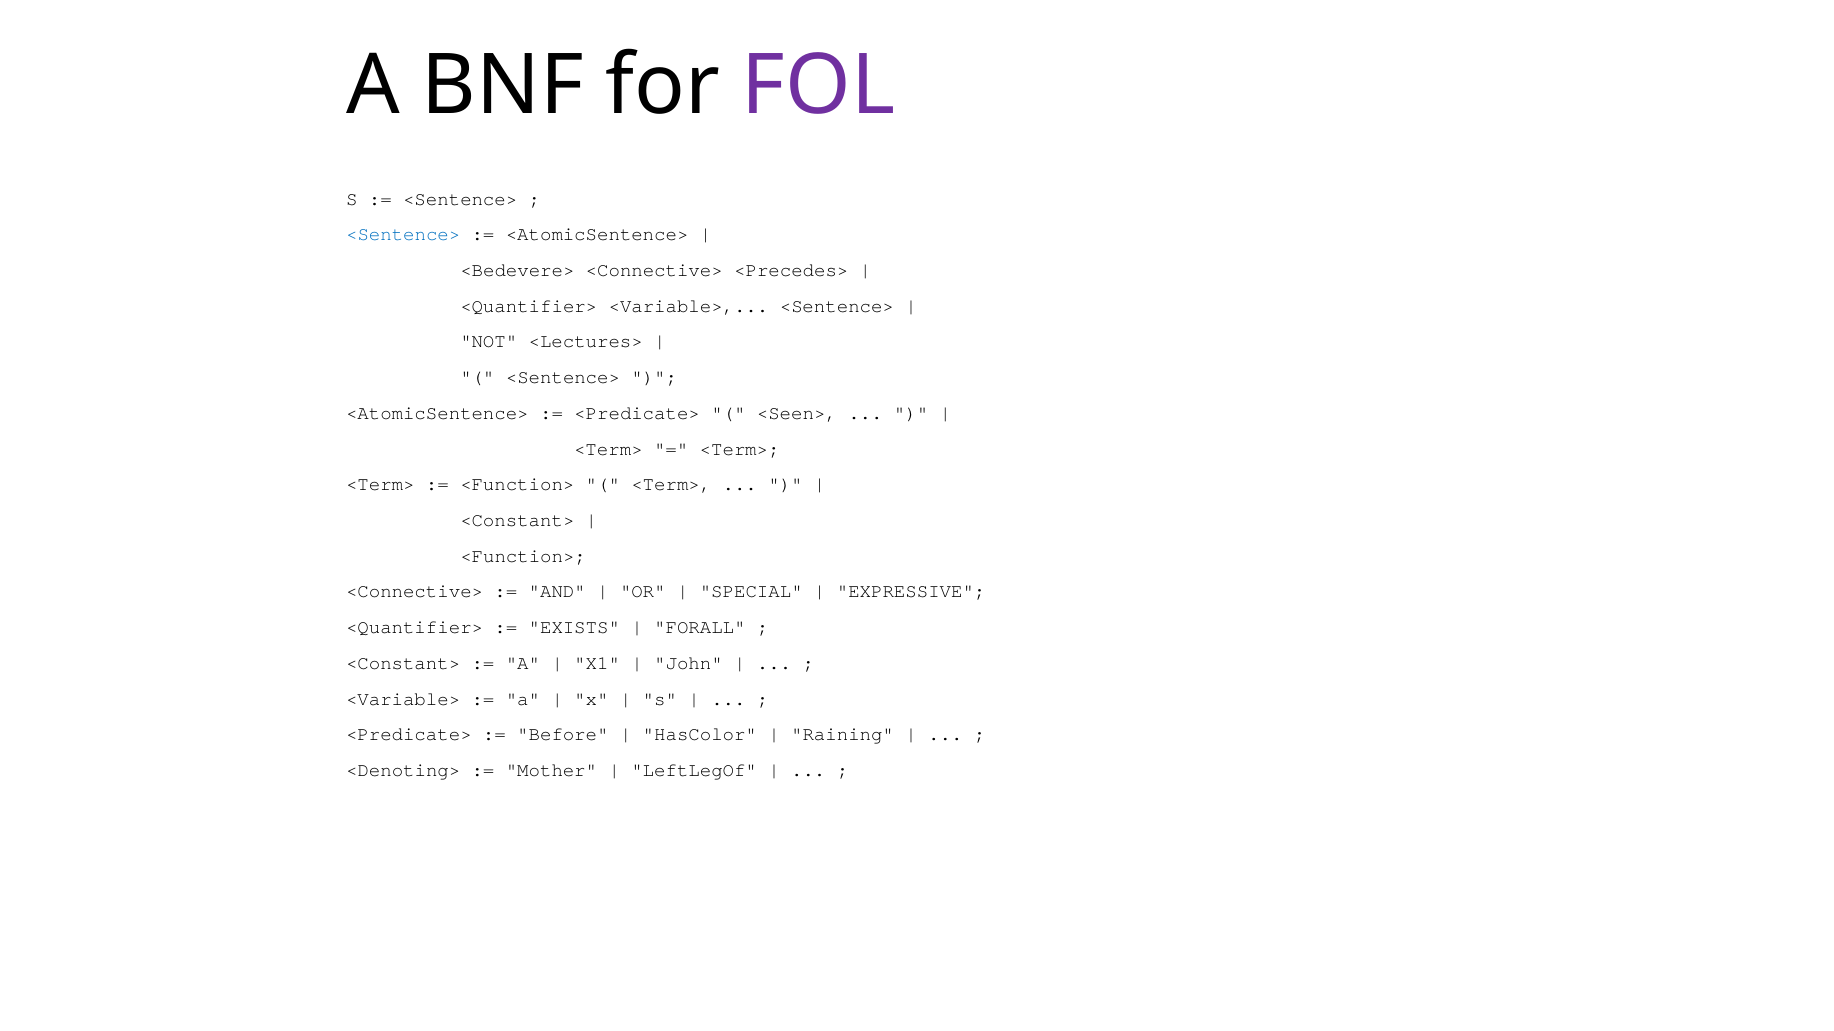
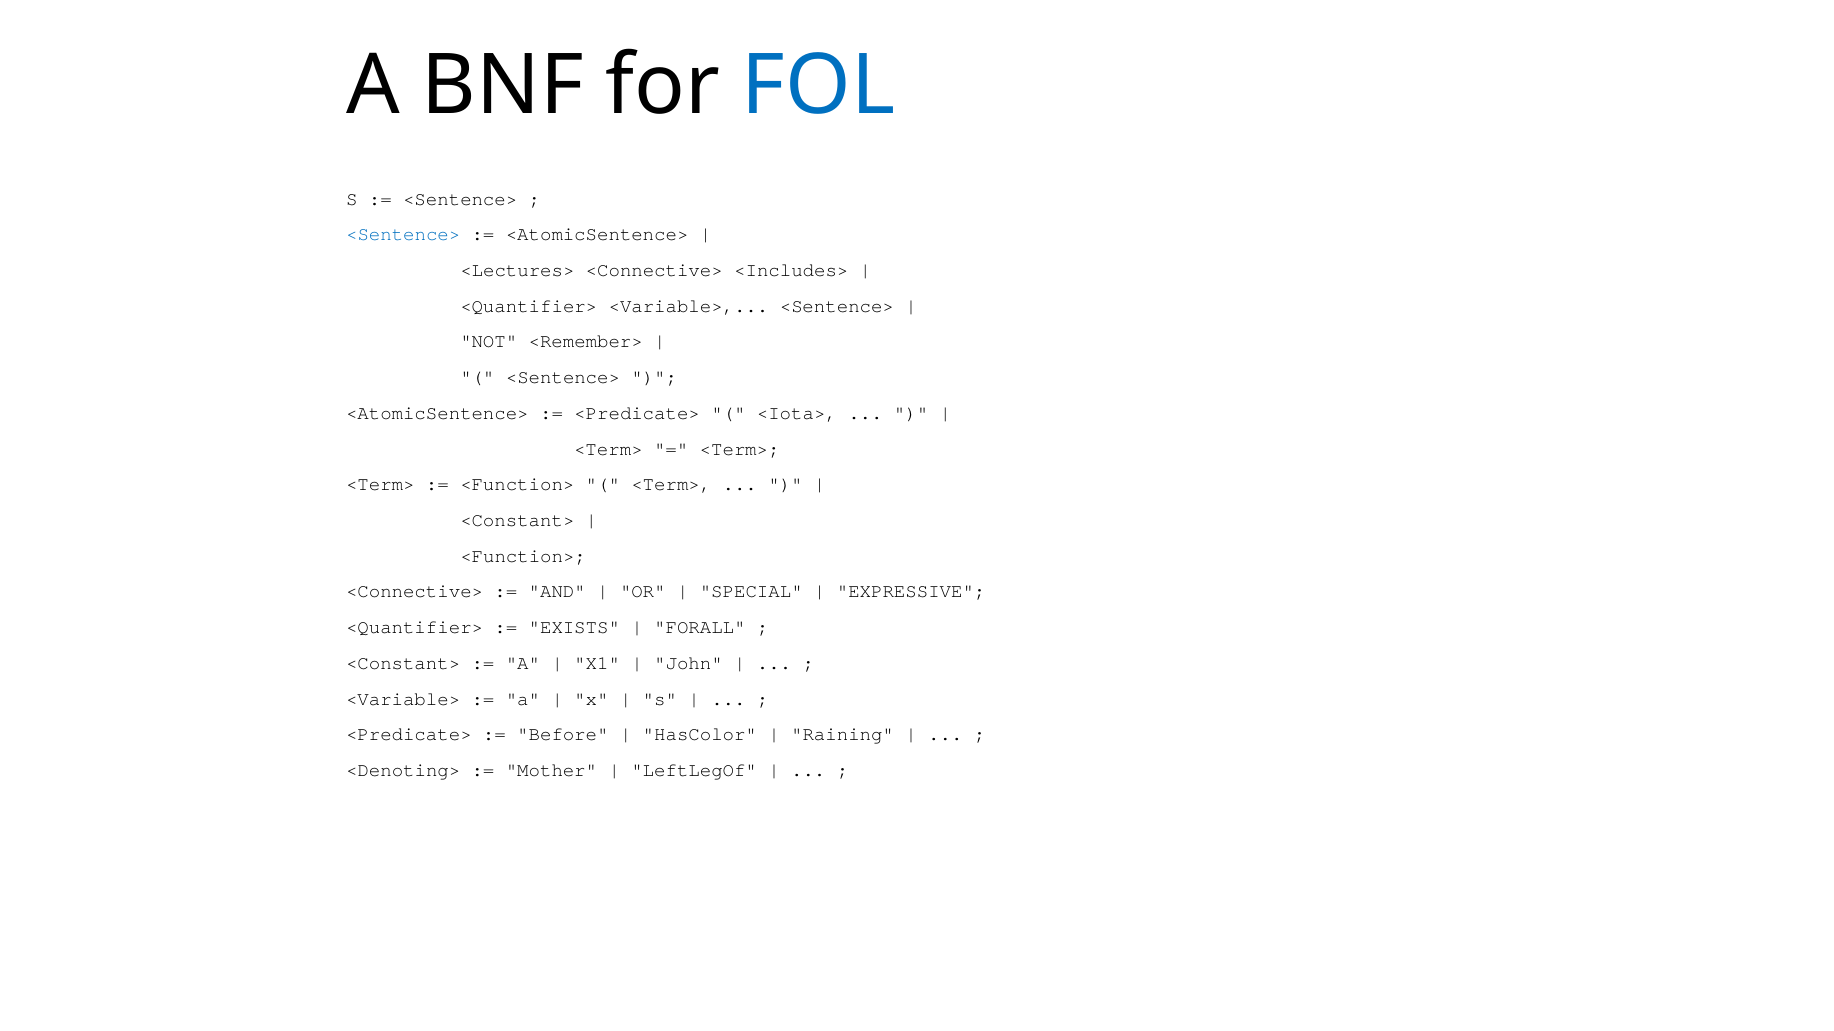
FOL colour: purple -> blue (818, 85)
<Bedevere>: <Bedevere> -> <Lectures> (517, 270)
<Precedes>: <Precedes> -> <Includes> (791, 270)
<Lectures>: <Lectures> -> <Remember> (586, 342)
<Seen>: <Seen> -> <Iota> (797, 413)
